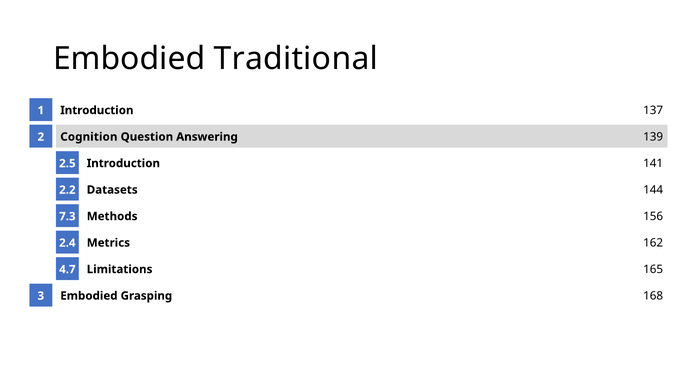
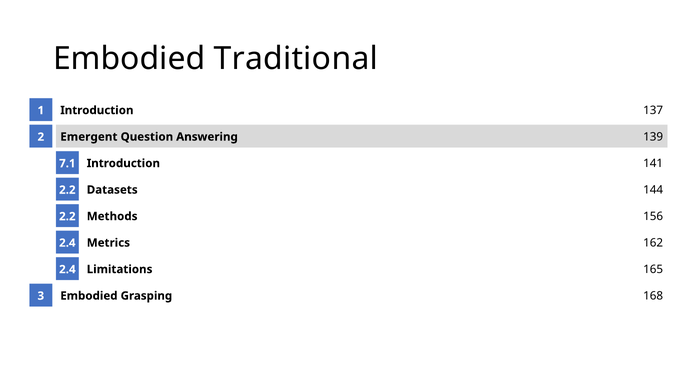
Cognition: Cognition -> Emergent (89, 137)
2.5: 2.5 -> 7.1 (67, 163)
7.3: 7.3 -> 2.2 (67, 216)
4.7: 4.7 -> 2.4 (67, 269)
